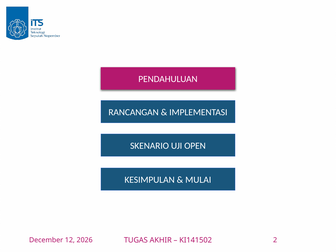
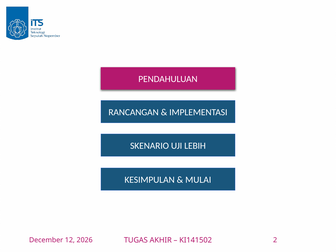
OPEN: OPEN -> LEBIH (195, 146)
